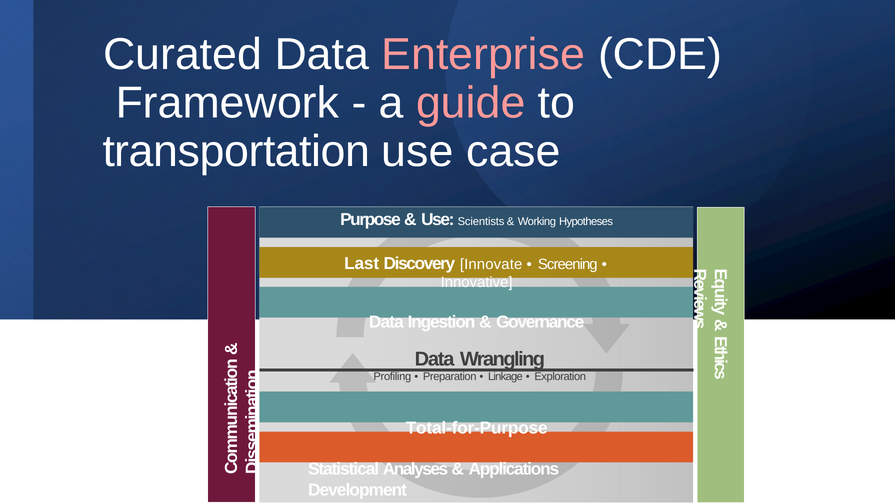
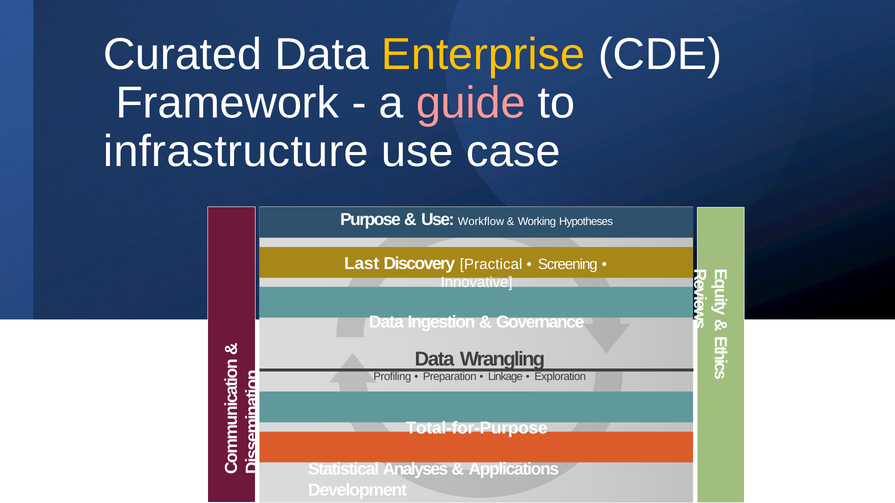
Enterprise colour: pink -> yellow (483, 55)
transportation: transportation -> infrastructure (236, 152)
Scientists: Scientists -> Workflow (481, 222)
Innovate: Innovate -> Practical (491, 264)
